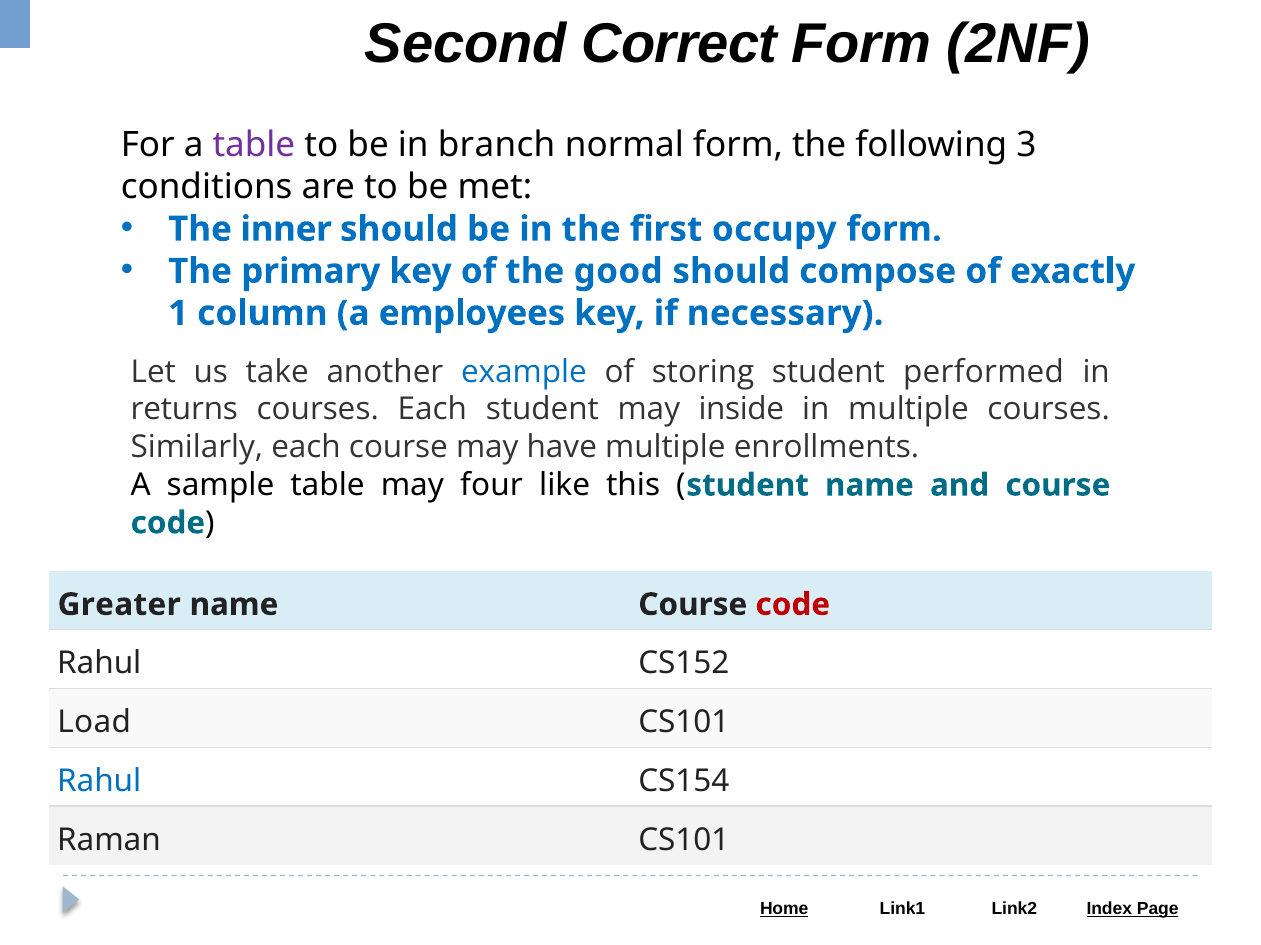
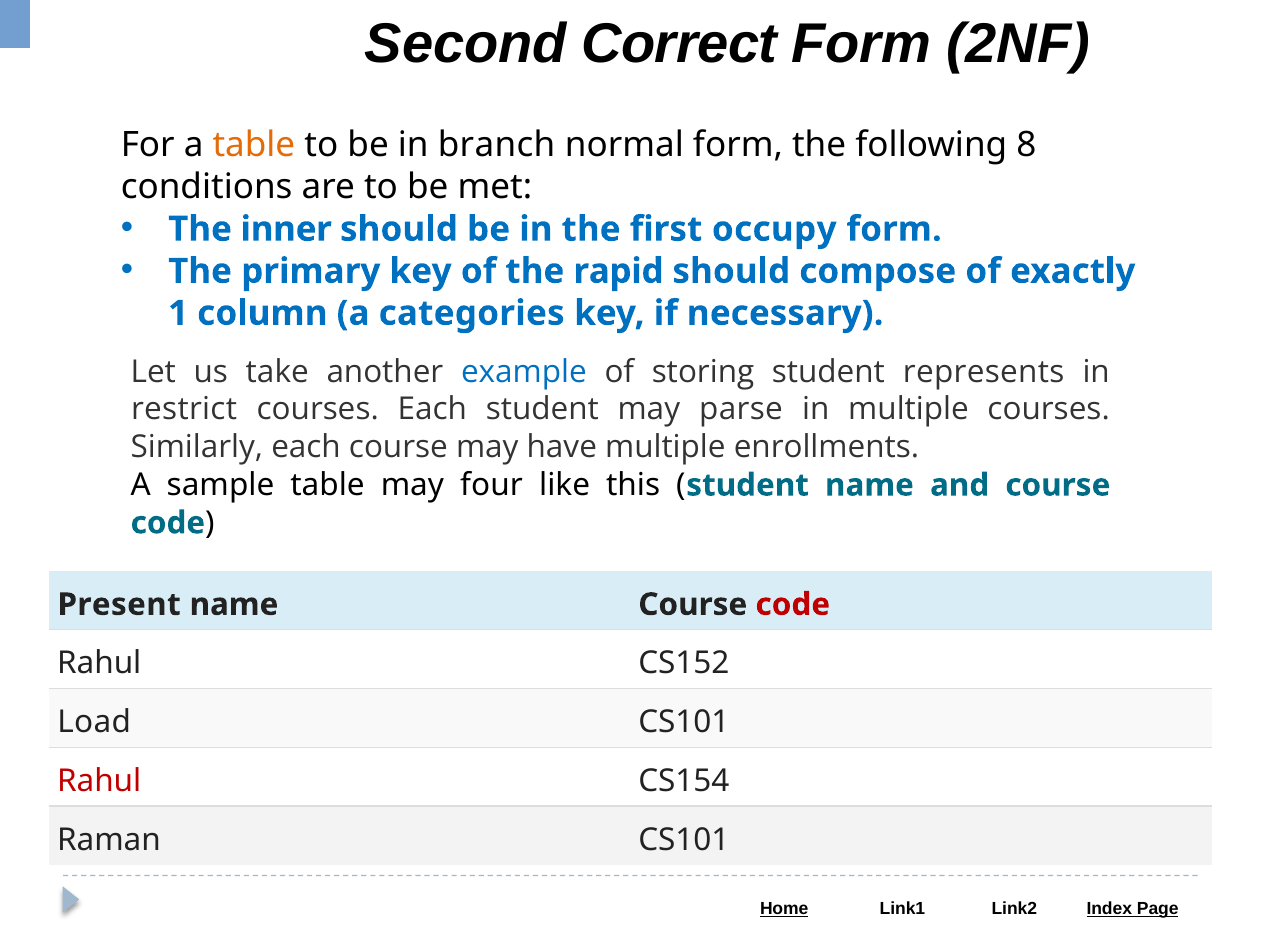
table colour: purple -> orange (254, 145)
3: 3 -> 8 (1026, 145)
good: good -> rapid (619, 271)
employees: employees -> categories (472, 313)
performed: performed -> represents (984, 372)
returns: returns -> restrict (184, 410)
inside: inside -> parse (741, 410)
Greater: Greater -> Present (119, 605)
Rahul colour: blue -> red (99, 782)
